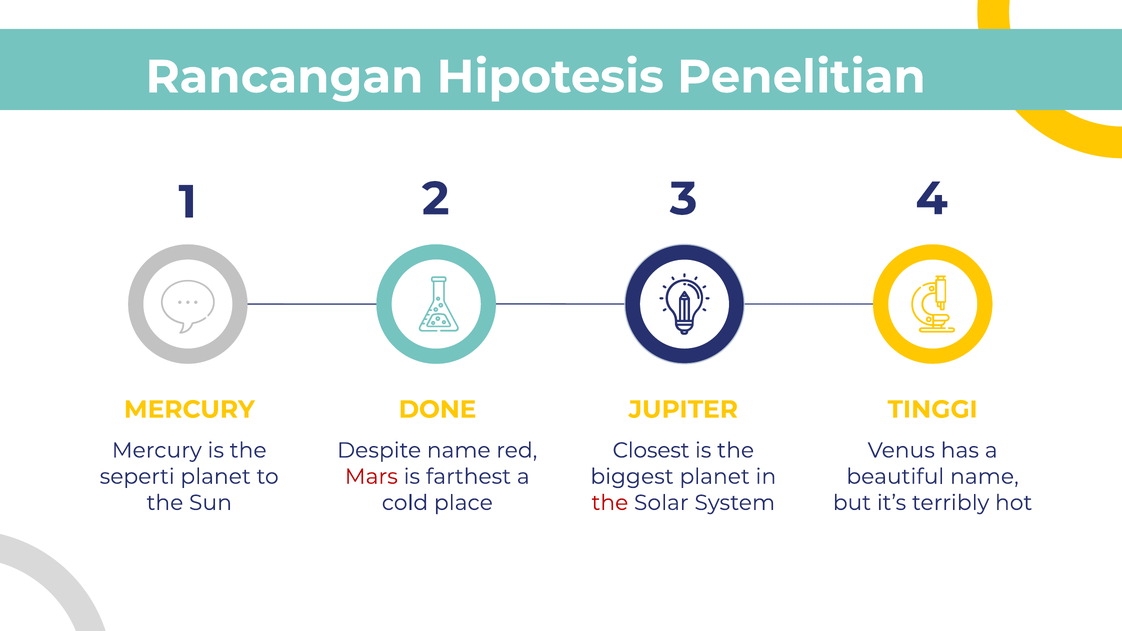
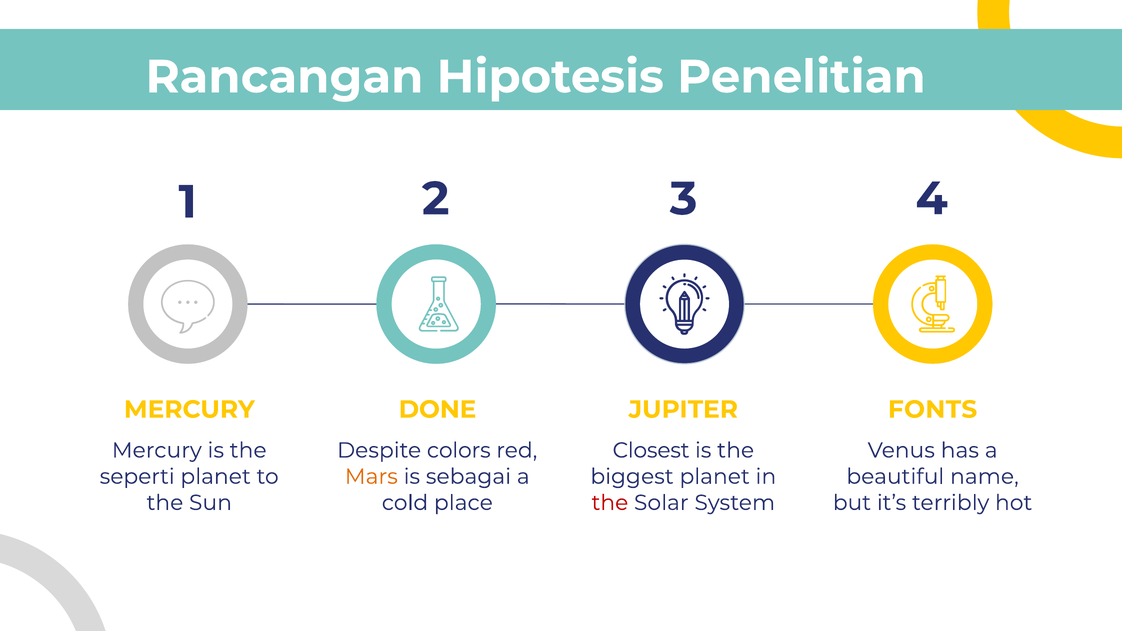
TINGGI: TINGGI -> FONTS (933, 410)
Despite name: name -> colors (459, 450)
Mars colour: red -> orange (371, 477)
farthest: farthest -> sebagai (468, 477)
